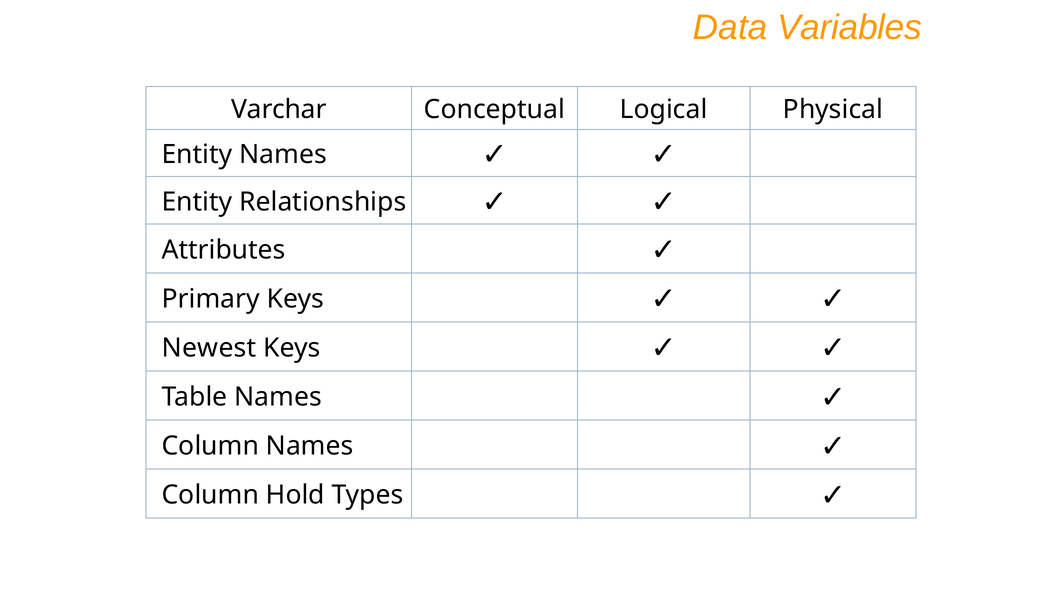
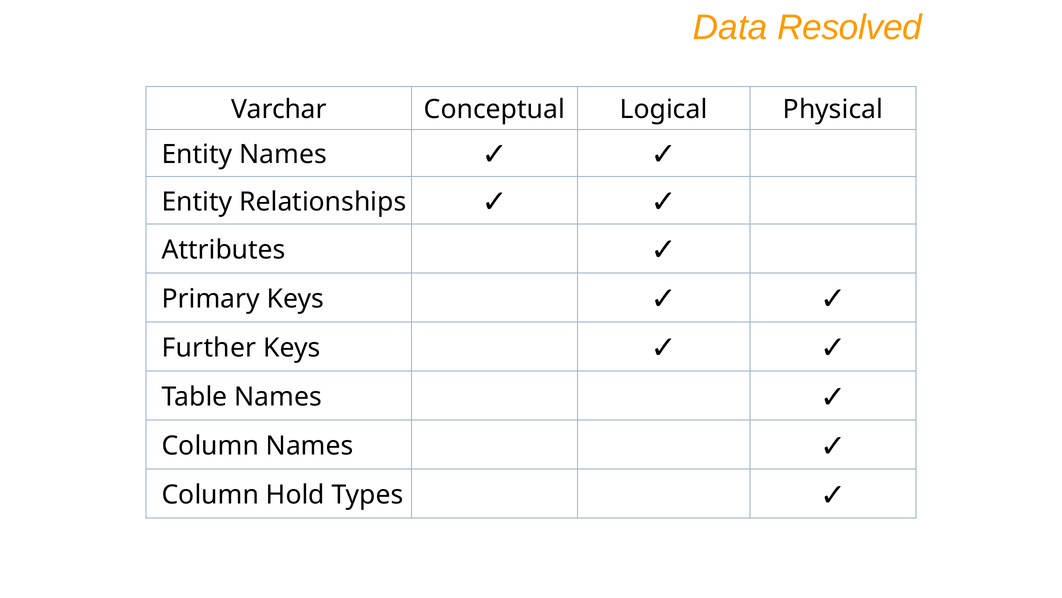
Variables: Variables -> Resolved (850, 28)
Newest: Newest -> Further (209, 348)
